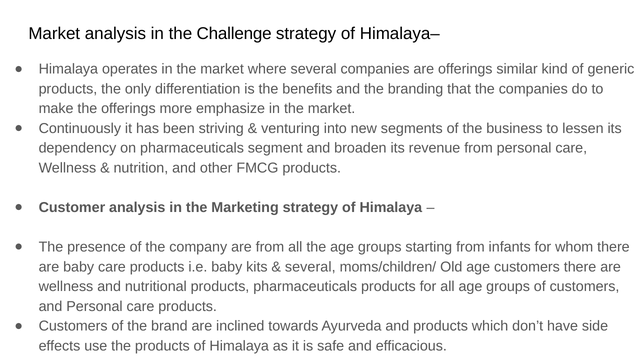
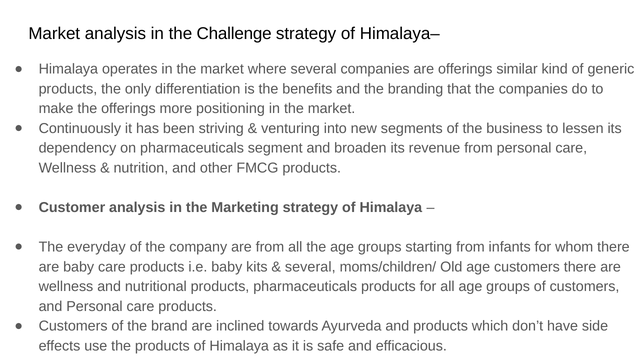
emphasize: emphasize -> positioning (230, 109)
presence: presence -> everyday (96, 247)
